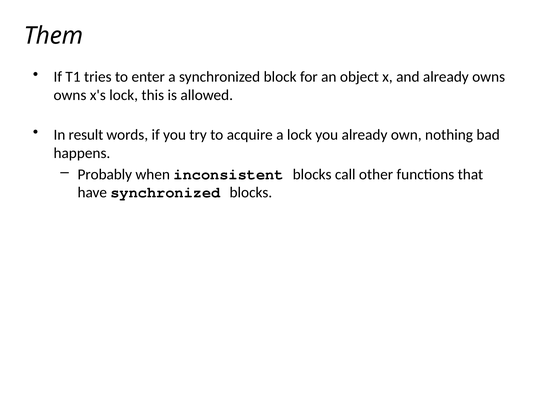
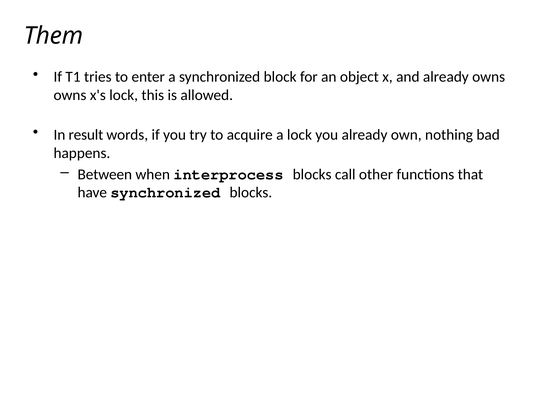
Probably: Probably -> Between (105, 175)
inconsistent: inconsistent -> interprocess (229, 175)
